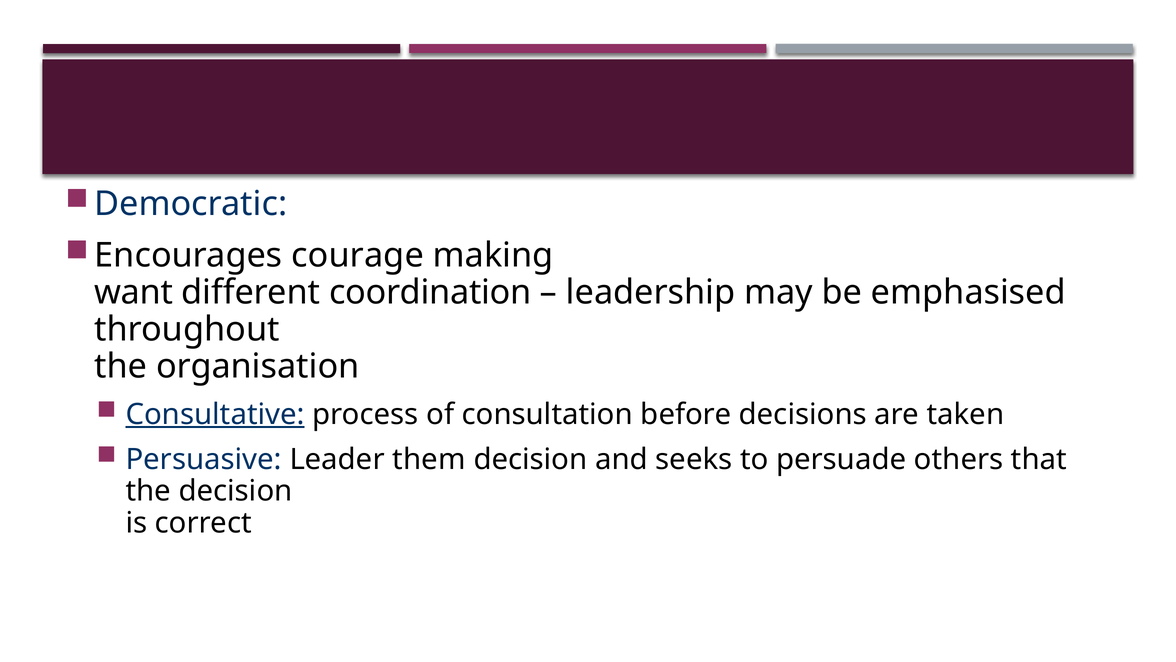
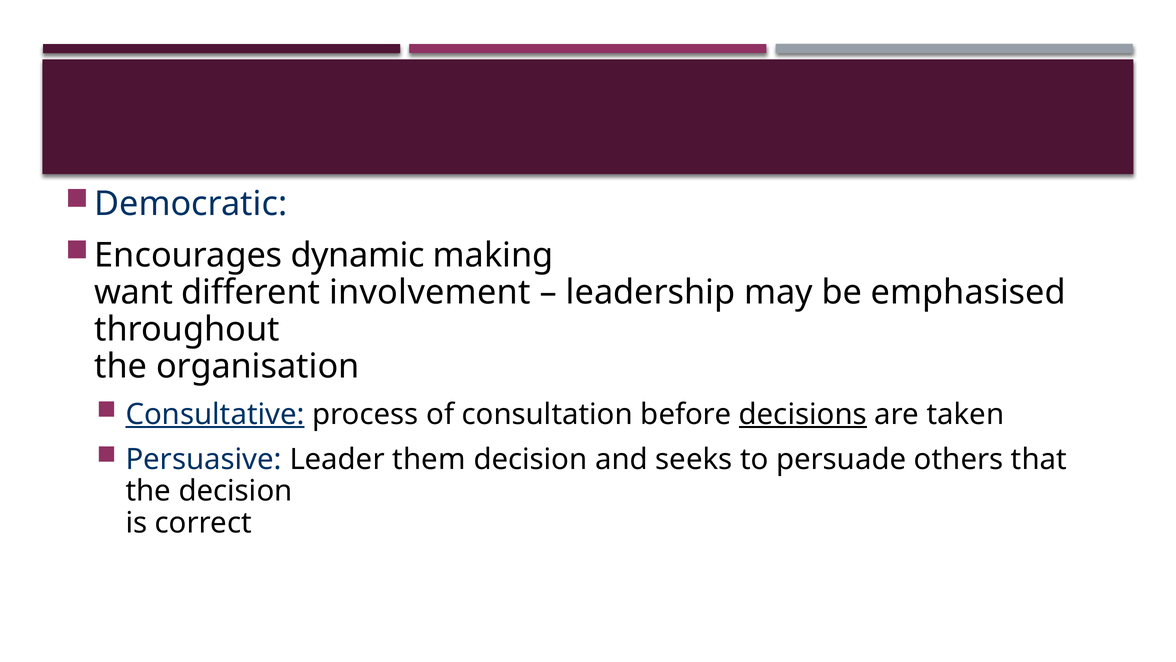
courage: courage -> dynamic (358, 255)
coordination: coordination -> involvement (430, 292)
decisions underline: none -> present (803, 414)
